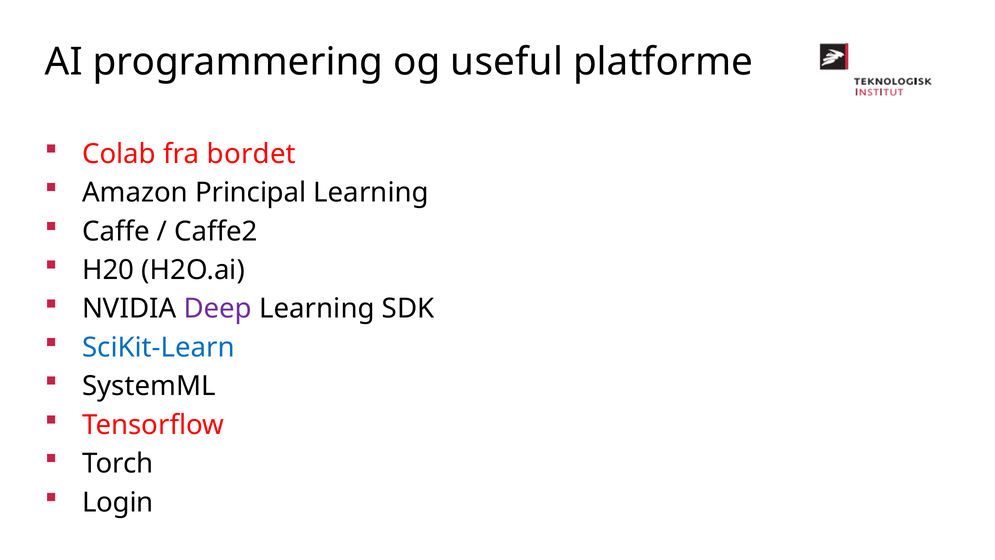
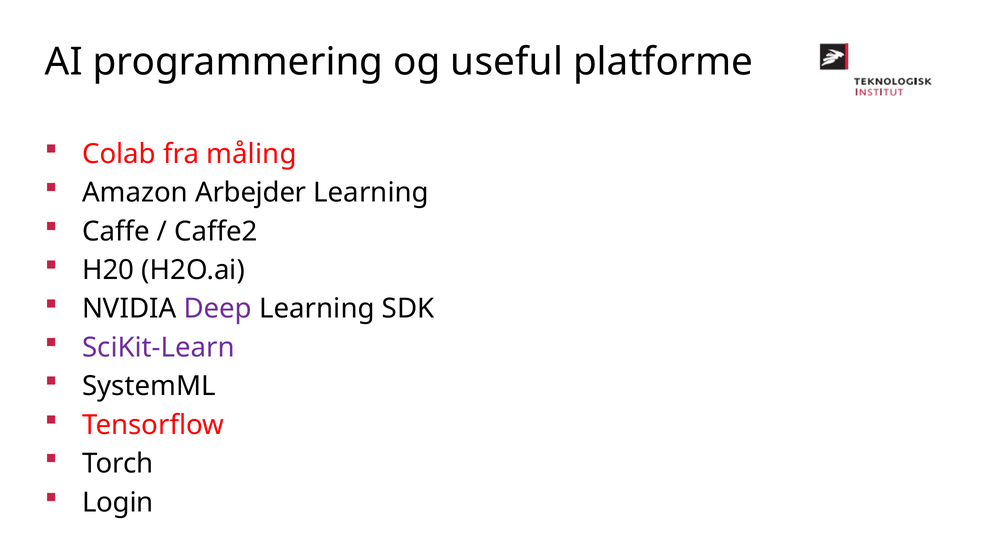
bordet: bordet -> måling (251, 154)
Principal: Principal -> Arbejder (251, 193)
SciKit-Learn colour: blue -> purple (159, 347)
